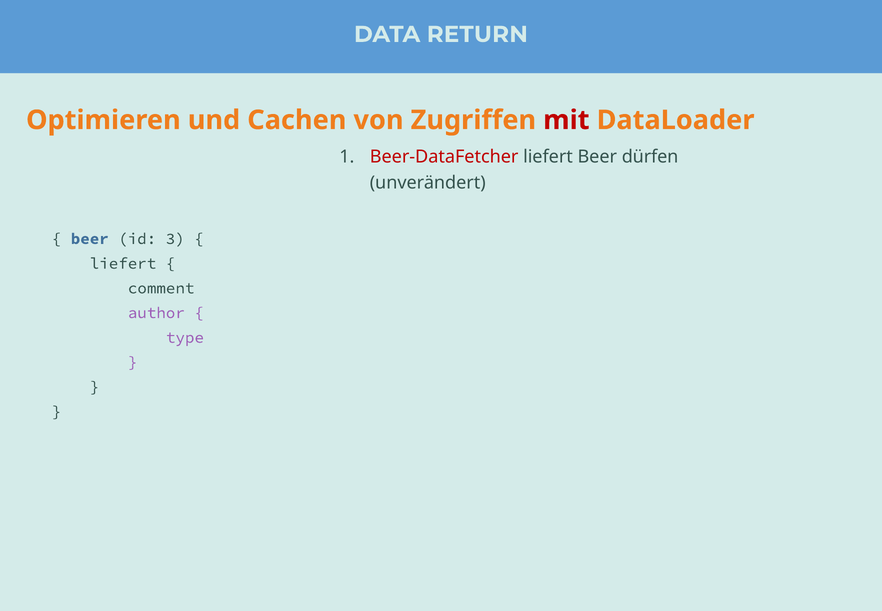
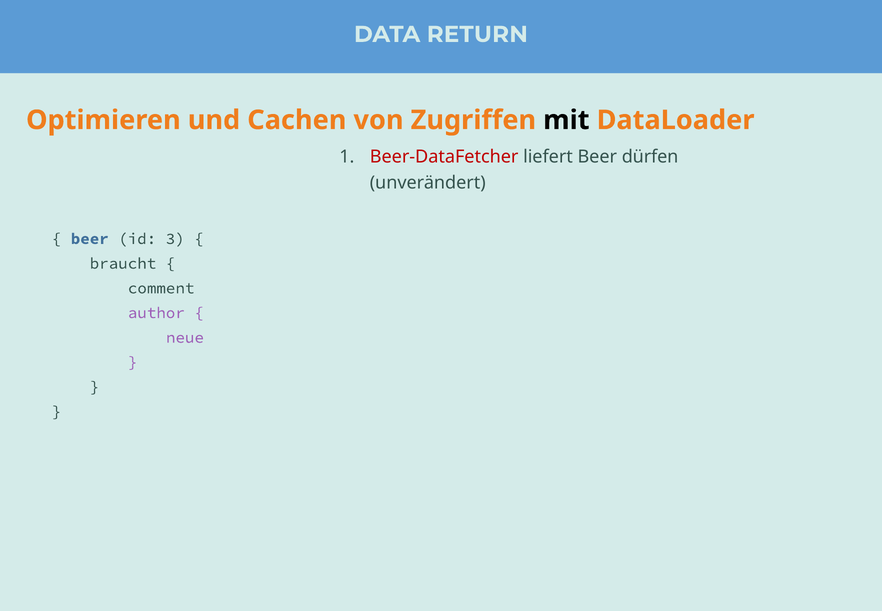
mit colour: red -> black (566, 120)
liefert: liefert -> braucht (123, 263)
type: type -> neue (185, 337)
